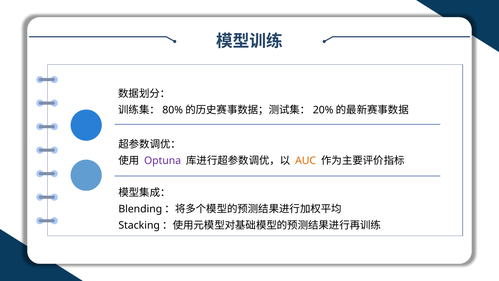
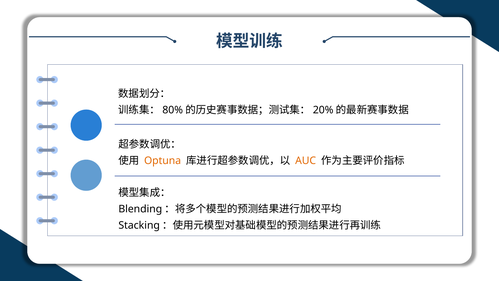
Optuna colour: purple -> orange (163, 161)
